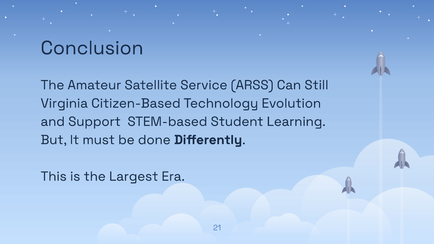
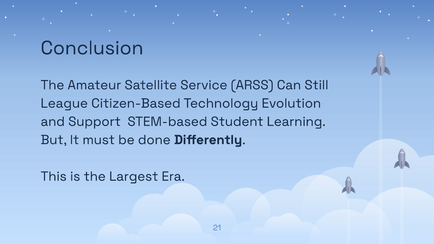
Virginia: Virginia -> League (64, 103)
